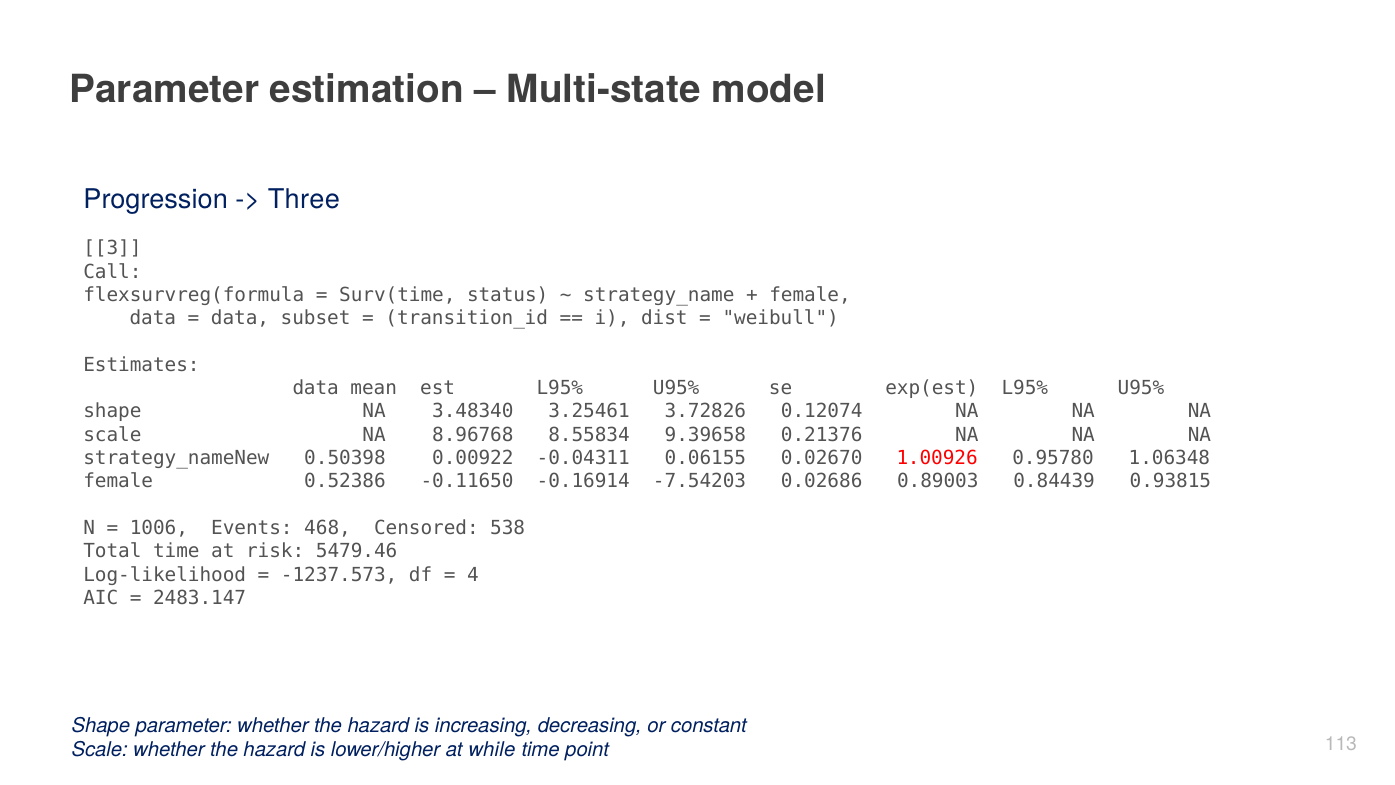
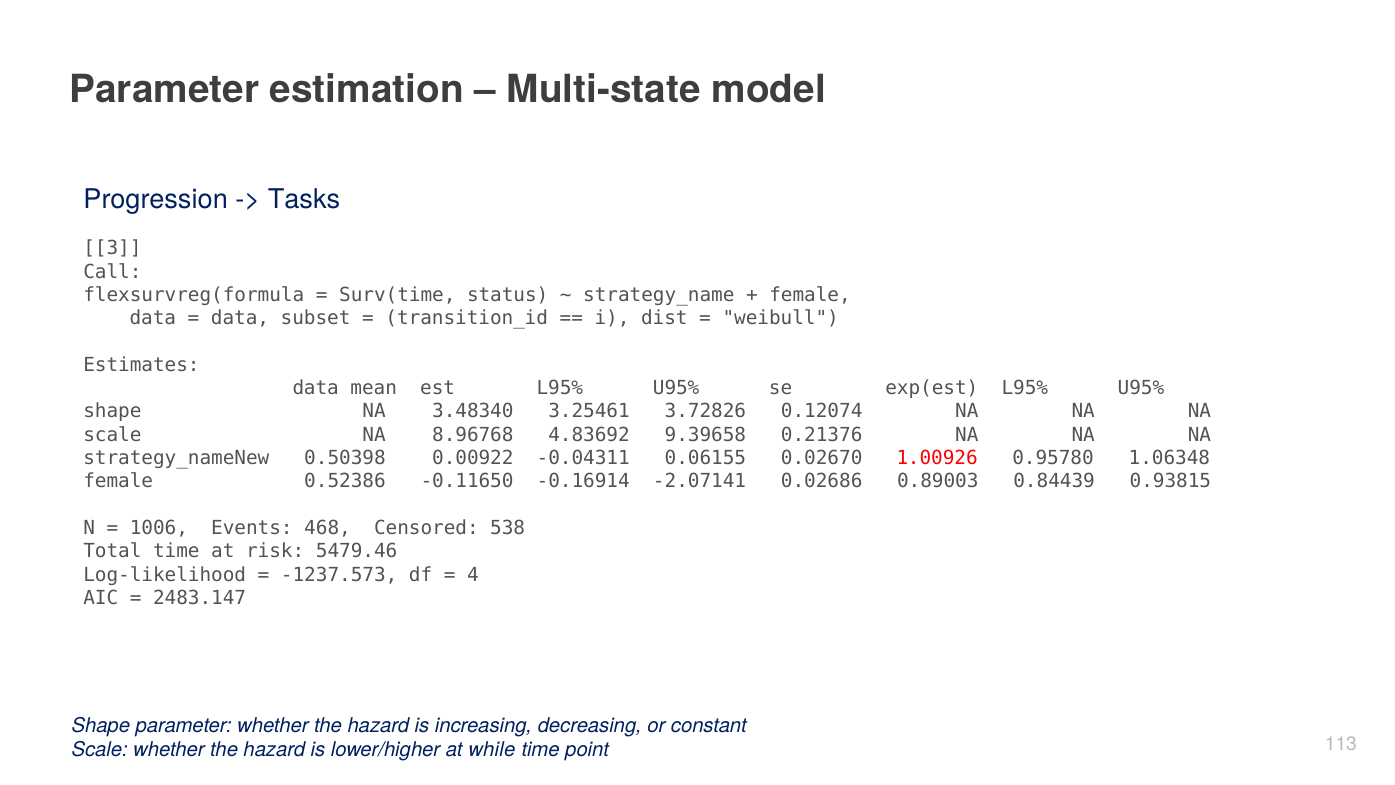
Three: Three -> Tasks (304, 199)
8.55834: 8.55834 -> 4.83692 (589, 435)
-7.54203: -7.54203 -> -2.07141 (700, 481)
